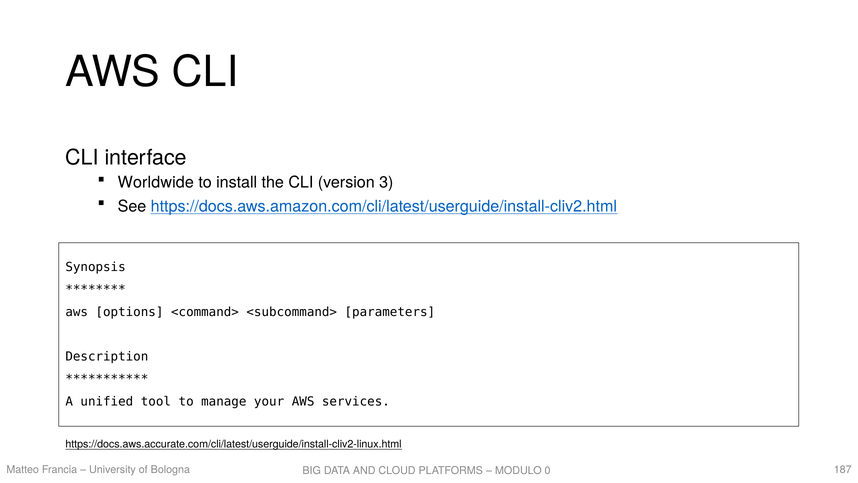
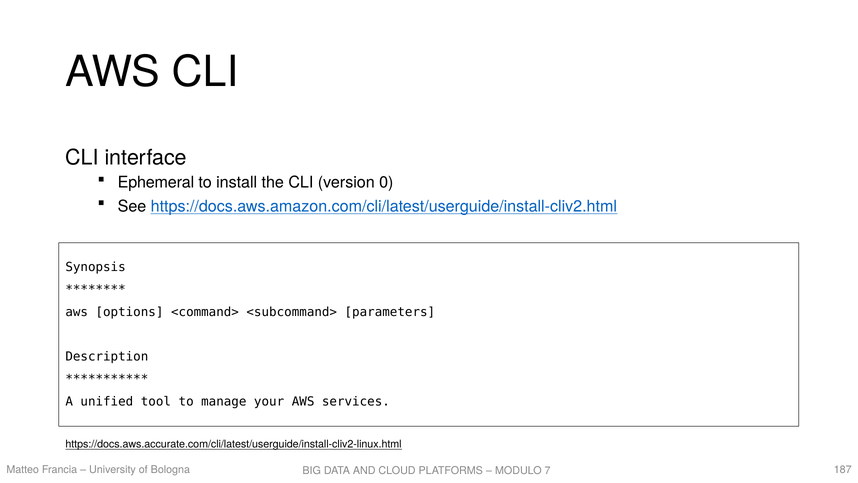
Worldwide: Worldwide -> Ephemeral (156, 182)
3: 3 -> 0 (386, 182)
0: 0 -> 7 (548, 470)
